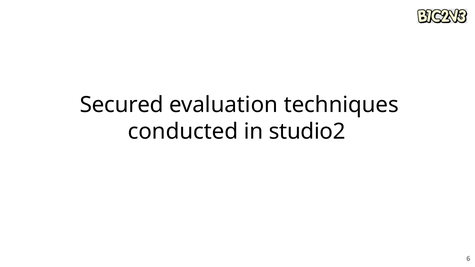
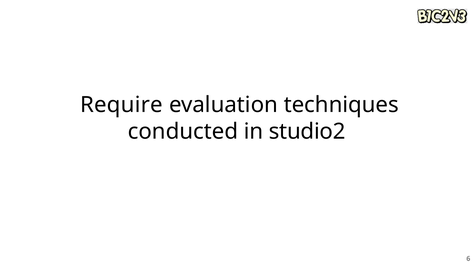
Secured: Secured -> Require (121, 105)
